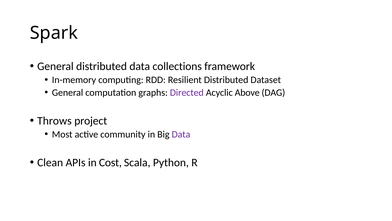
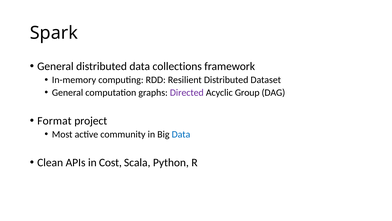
Above: Above -> Group (247, 92)
Throws: Throws -> Format (54, 121)
Data colour: purple -> blue (181, 134)
